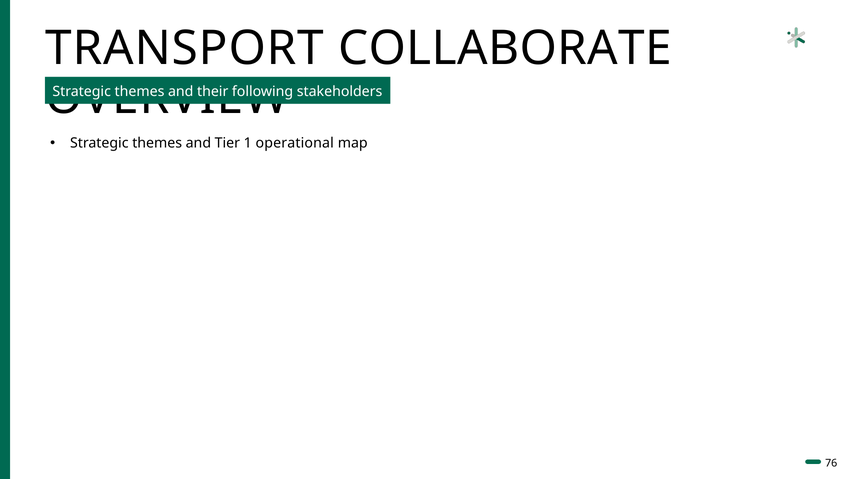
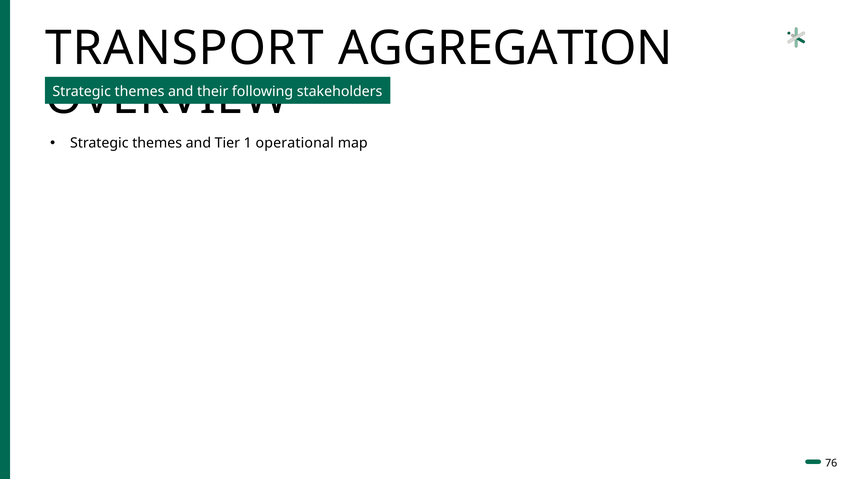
COLLABORATE: COLLABORATE -> AGGREGATION (505, 48)
